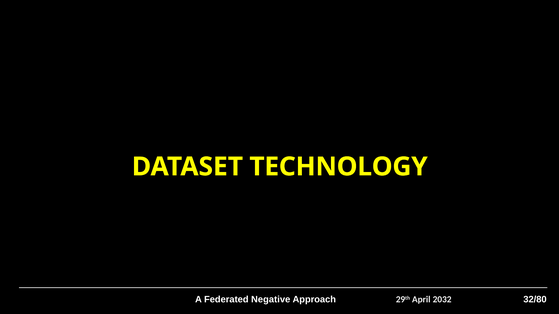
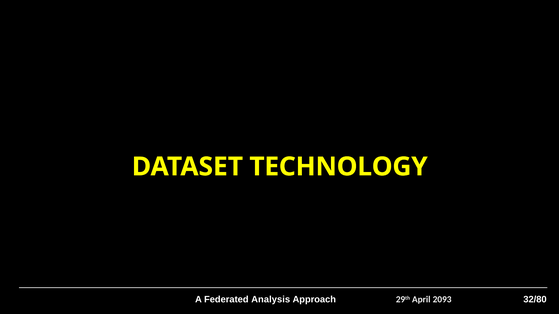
Negative: Negative -> Analysis (271, 300)
2032: 2032 -> 2093 (442, 300)
